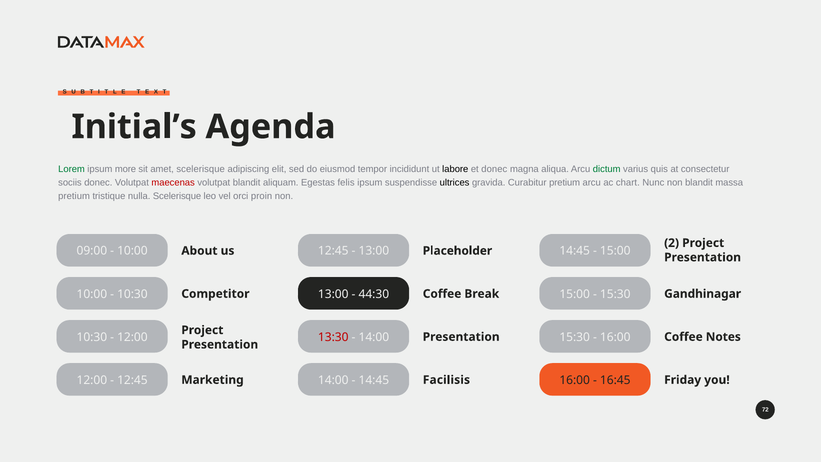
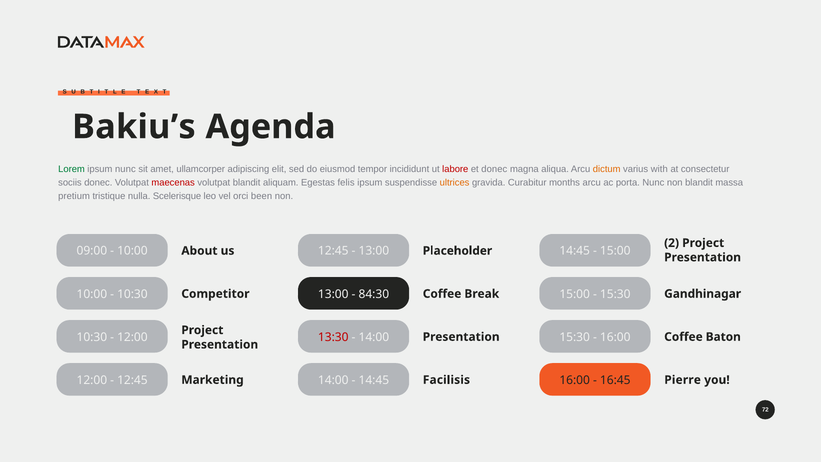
Initial’s: Initial’s -> Bakiu’s (134, 127)
ipsum more: more -> nunc (125, 169)
amet scelerisque: scelerisque -> ullamcorper (201, 169)
labore colour: black -> red (455, 169)
dictum colour: green -> orange (607, 169)
quis: quis -> with (659, 169)
ultrices colour: black -> orange (455, 183)
Curabitur pretium: pretium -> months (565, 183)
chart: chart -> porta (628, 183)
proin: proin -> been (262, 196)
44:30: 44:30 -> 84:30 (374, 294)
Notes: Notes -> Baton (723, 337)
Friday: Friday -> Pierre (683, 380)
